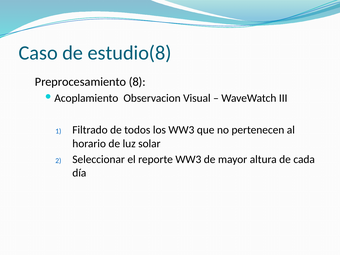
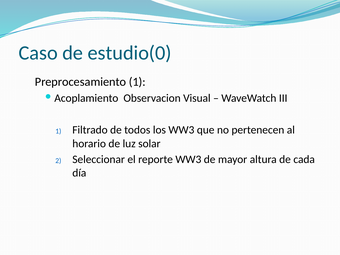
estudio(8: estudio(8 -> estudio(0 (130, 53)
Preprocesamiento 8: 8 -> 1 (137, 82)
